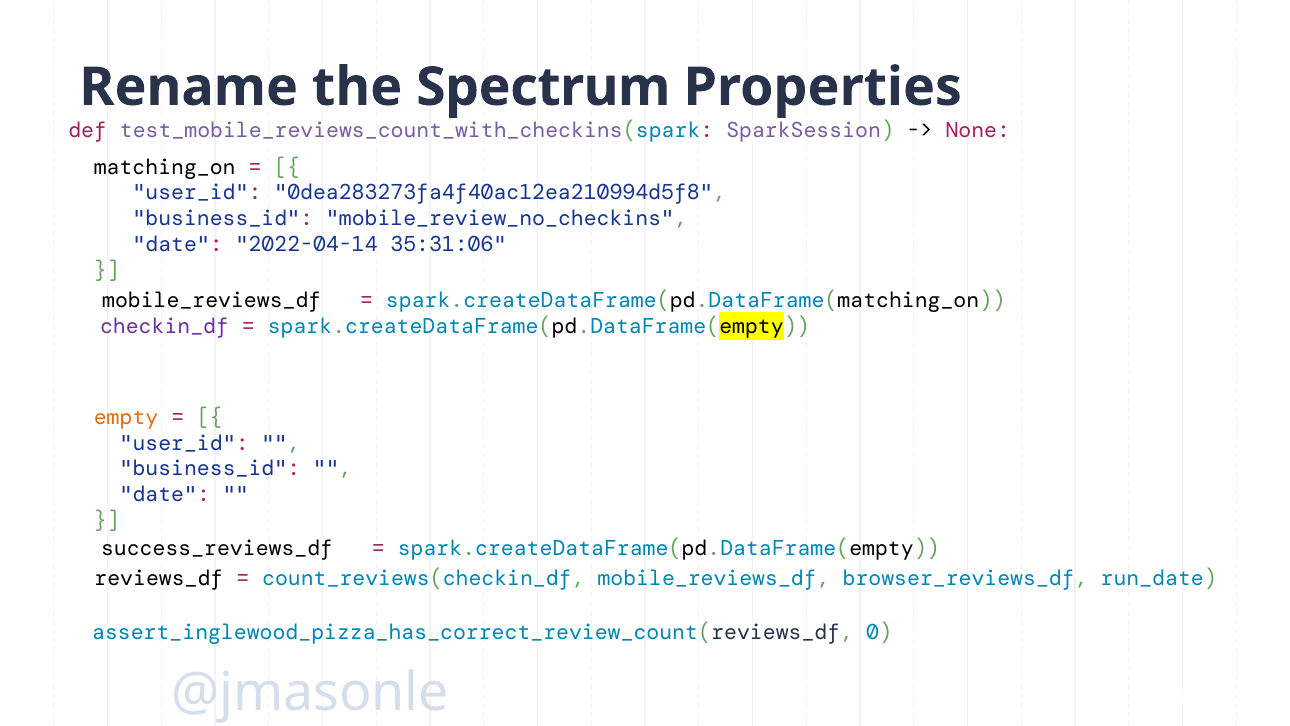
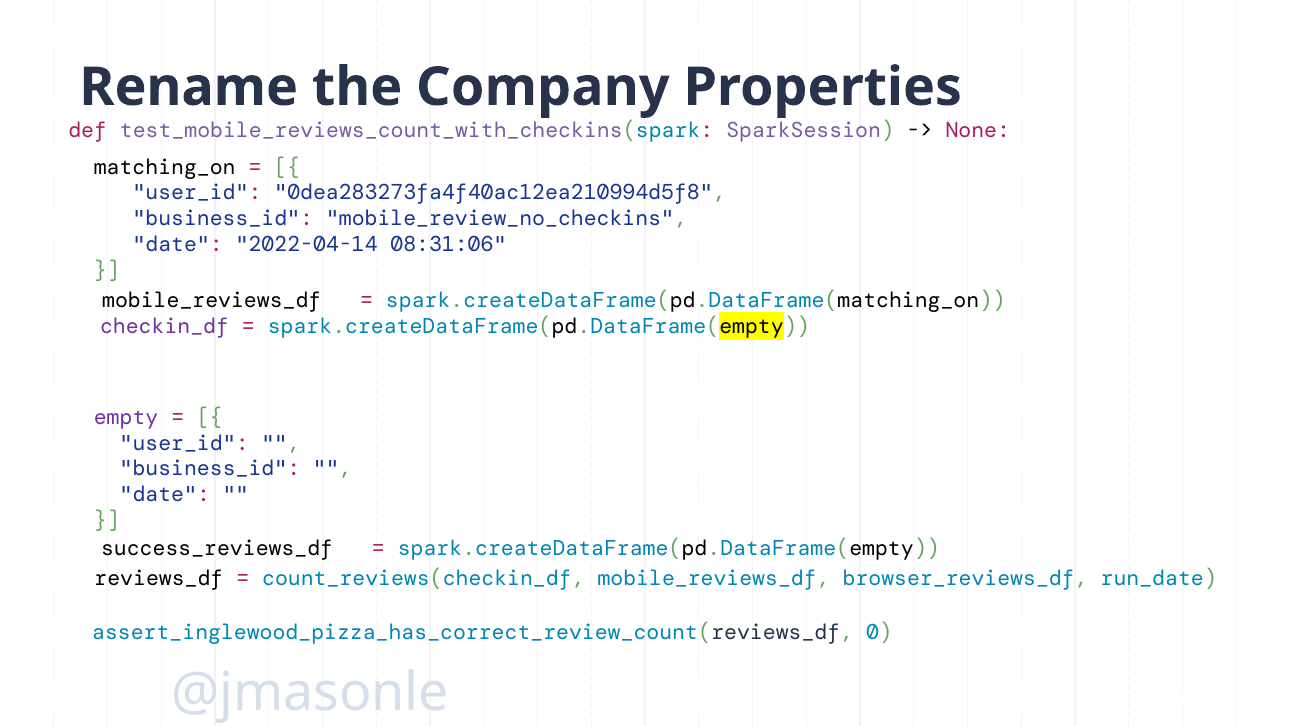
Spectrum: Spectrum -> Company (543, 87)
35:31:06: 35:31:06 -> 08:31:06 (448, 244)
empty colour: orange -> purple (126, 417)
